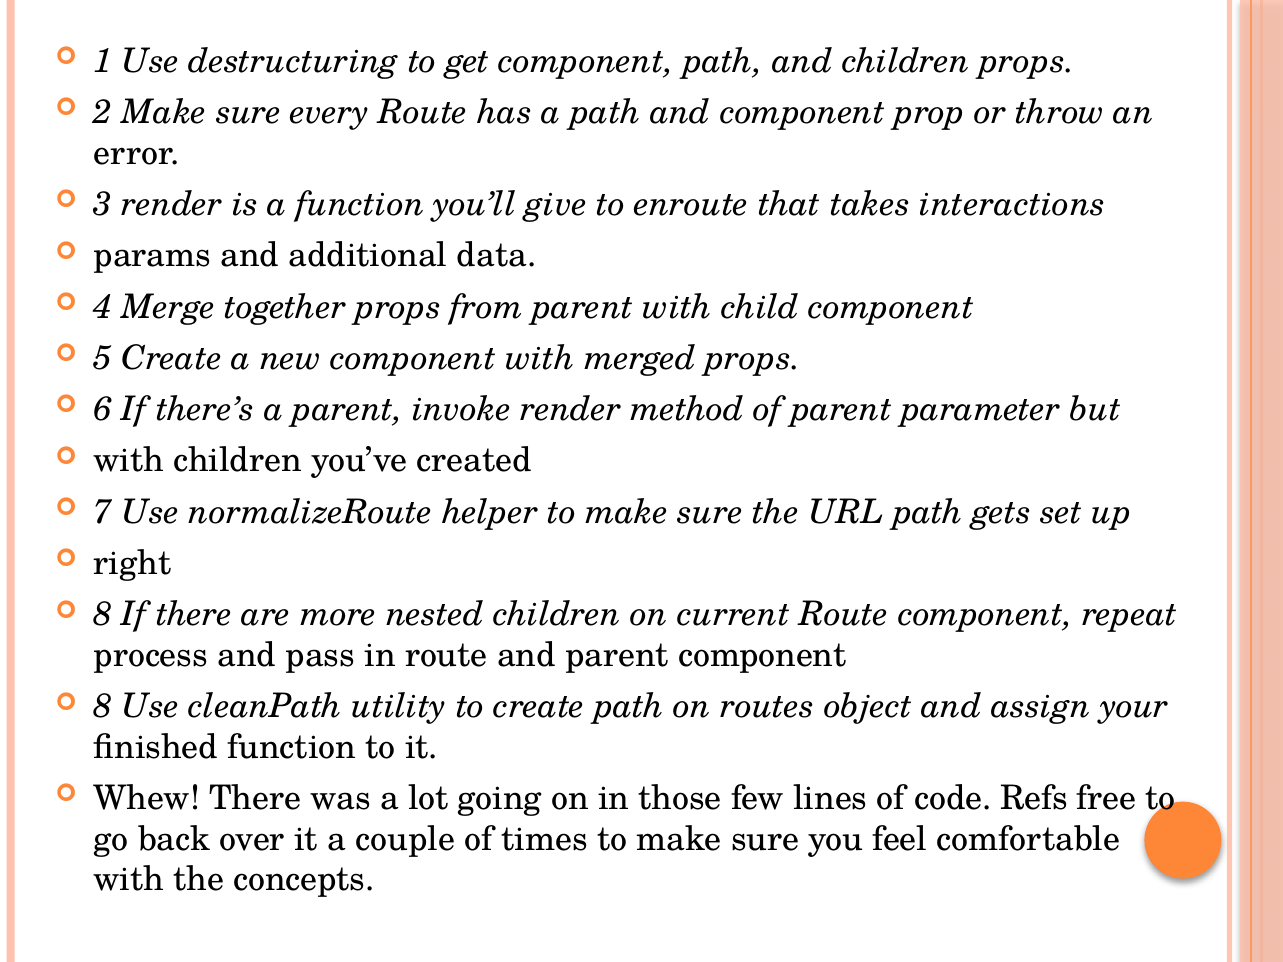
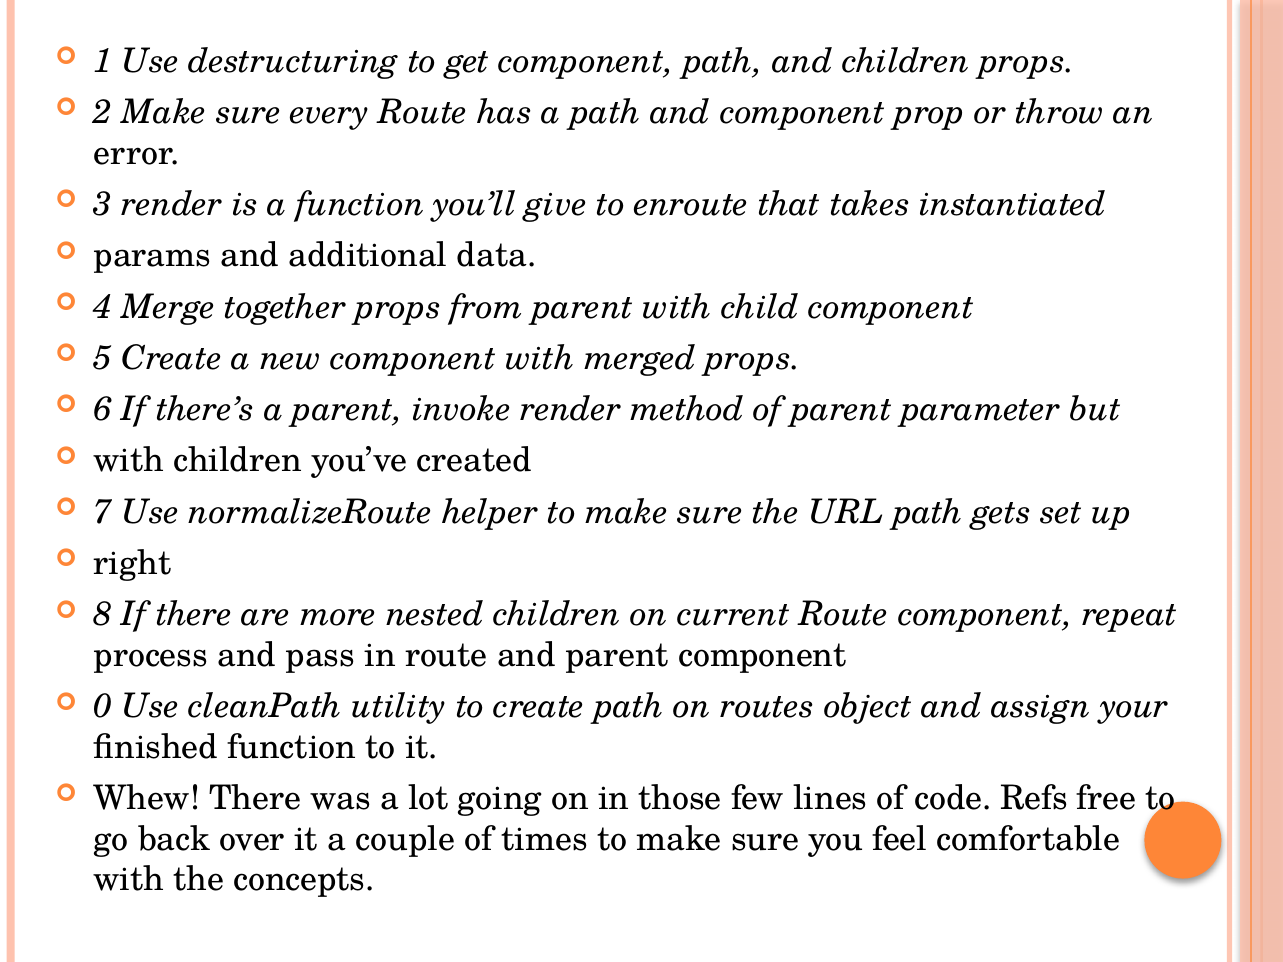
interactions: interactions -> instantiated (1013, 204)
8: 8 -> 0 (103, 707)
